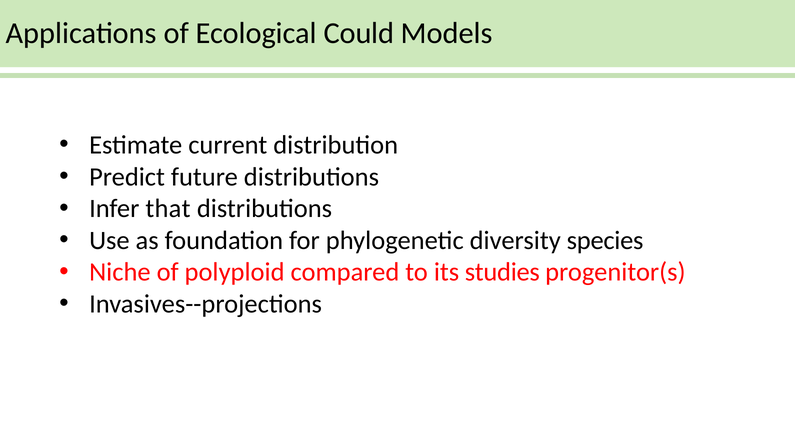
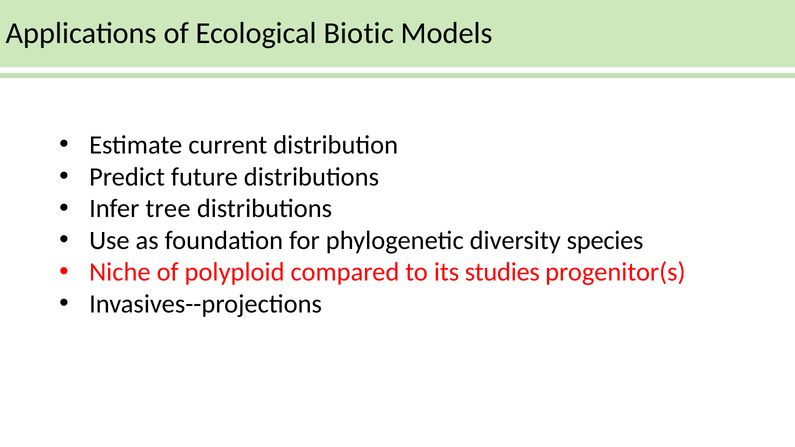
Could: Could -> Biotic (359, 33)
that: that -> tree (168, 209)
